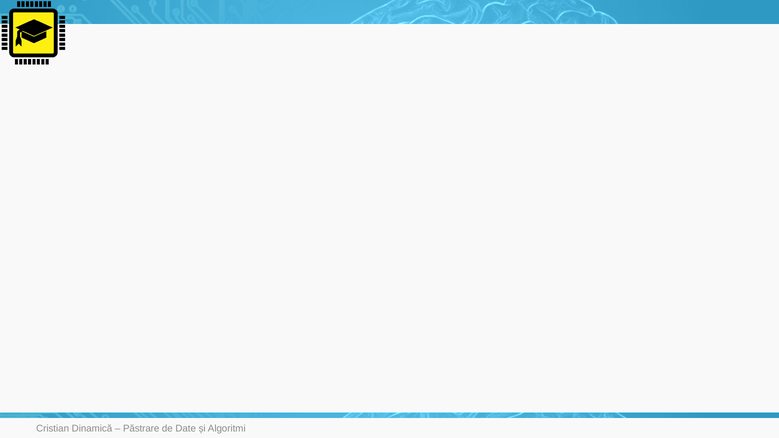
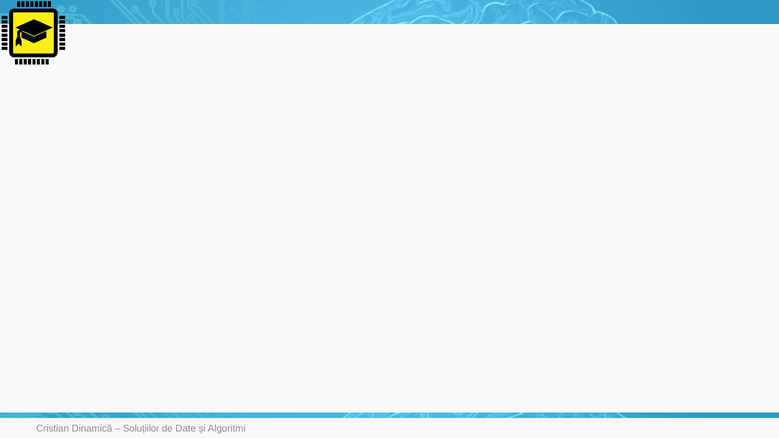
Păstrare: Păstrare -> Soluțiilor (141, 429)
